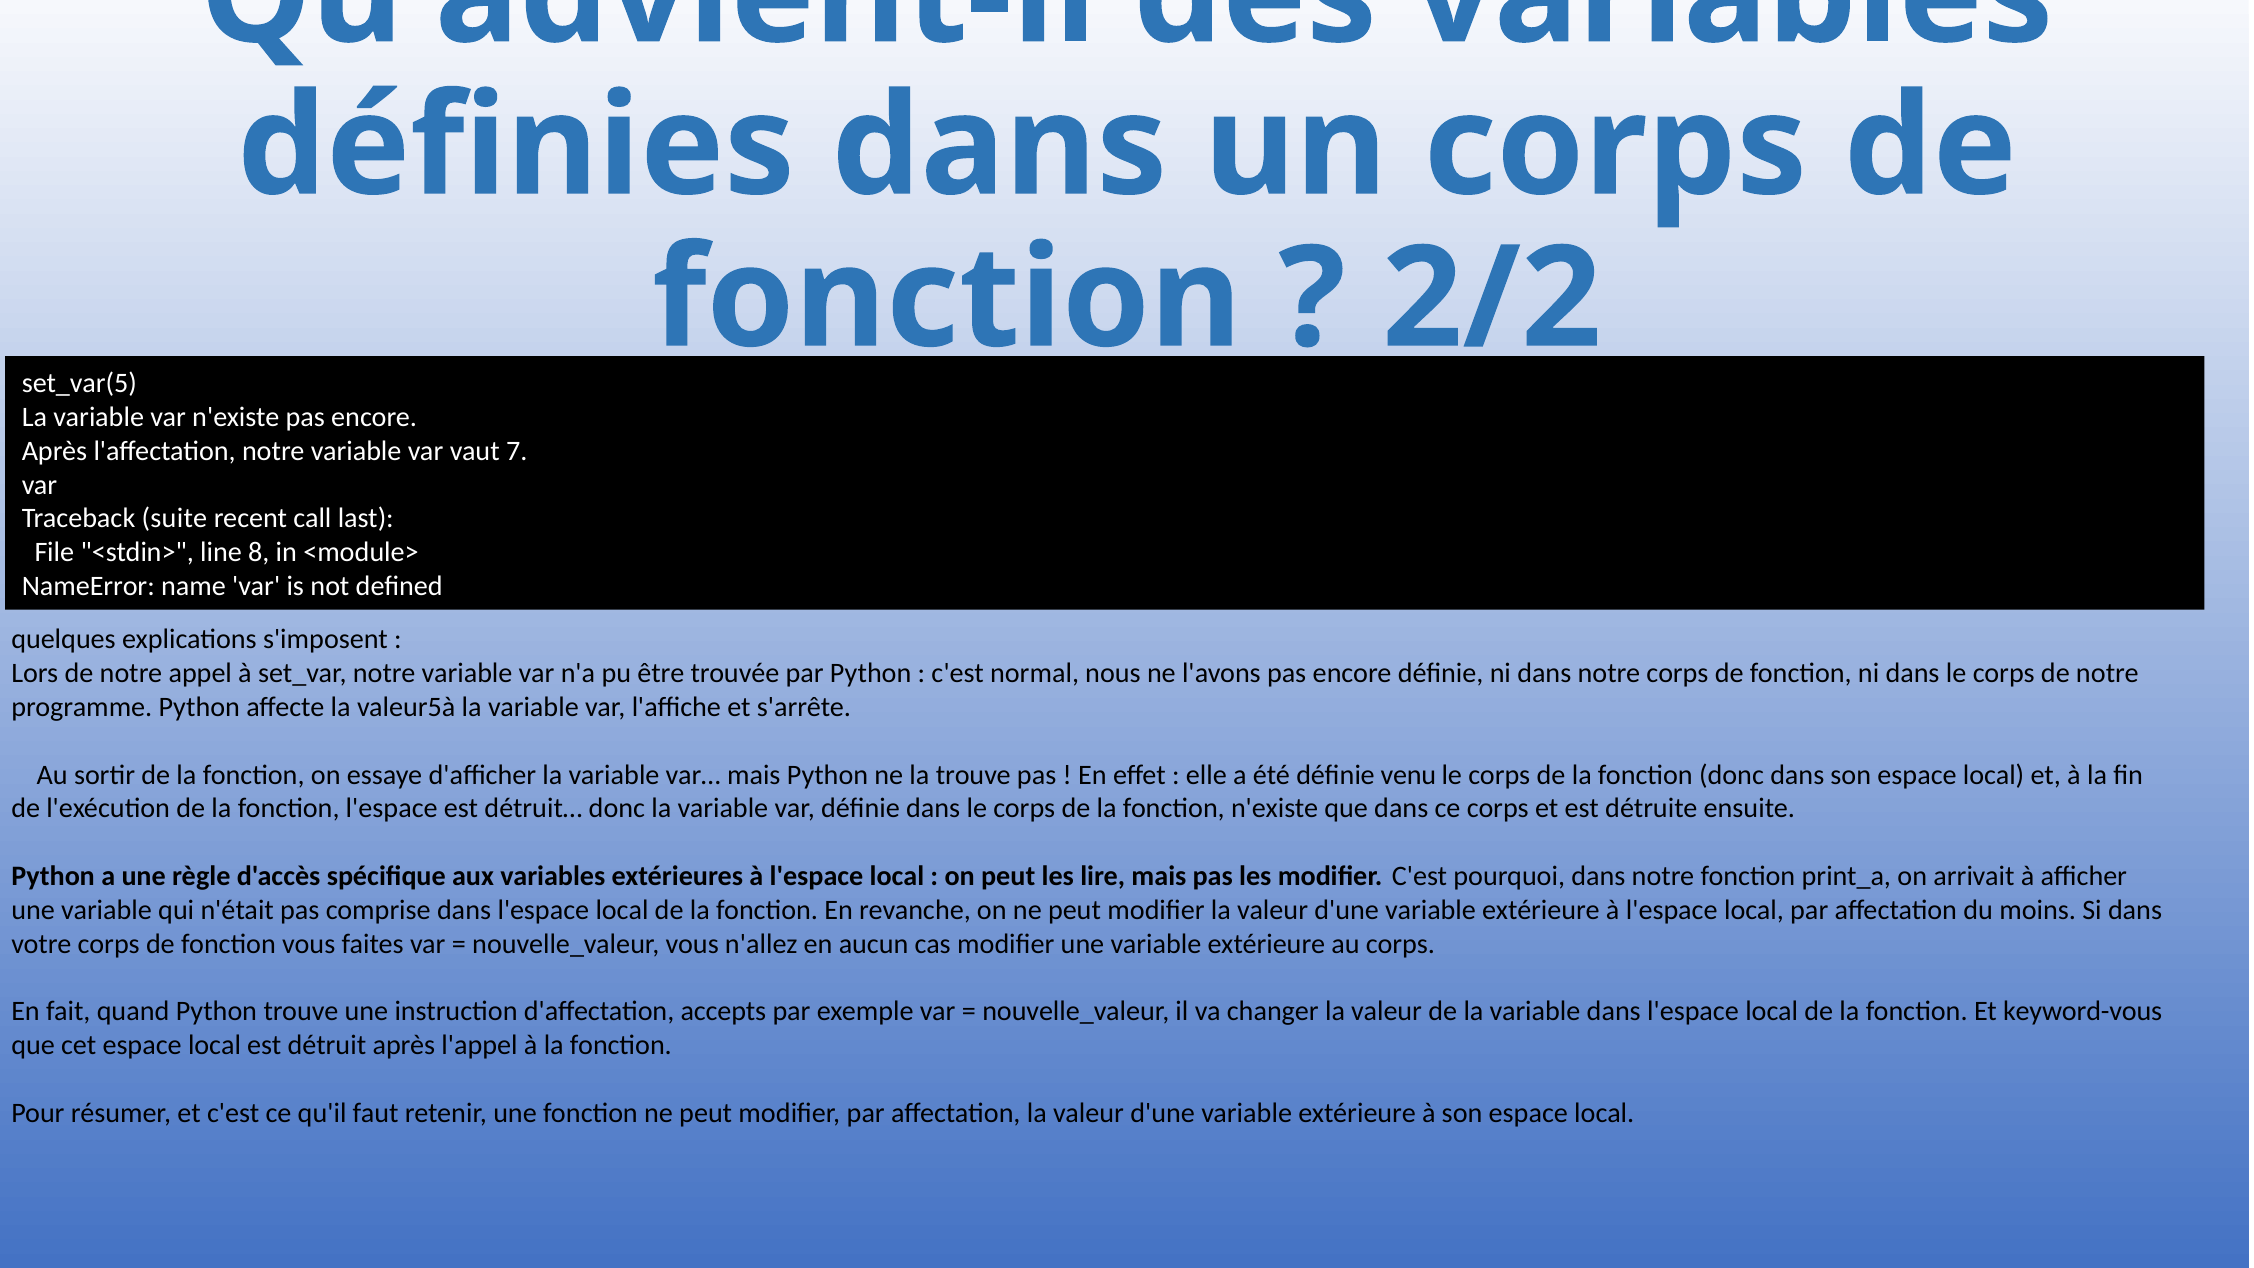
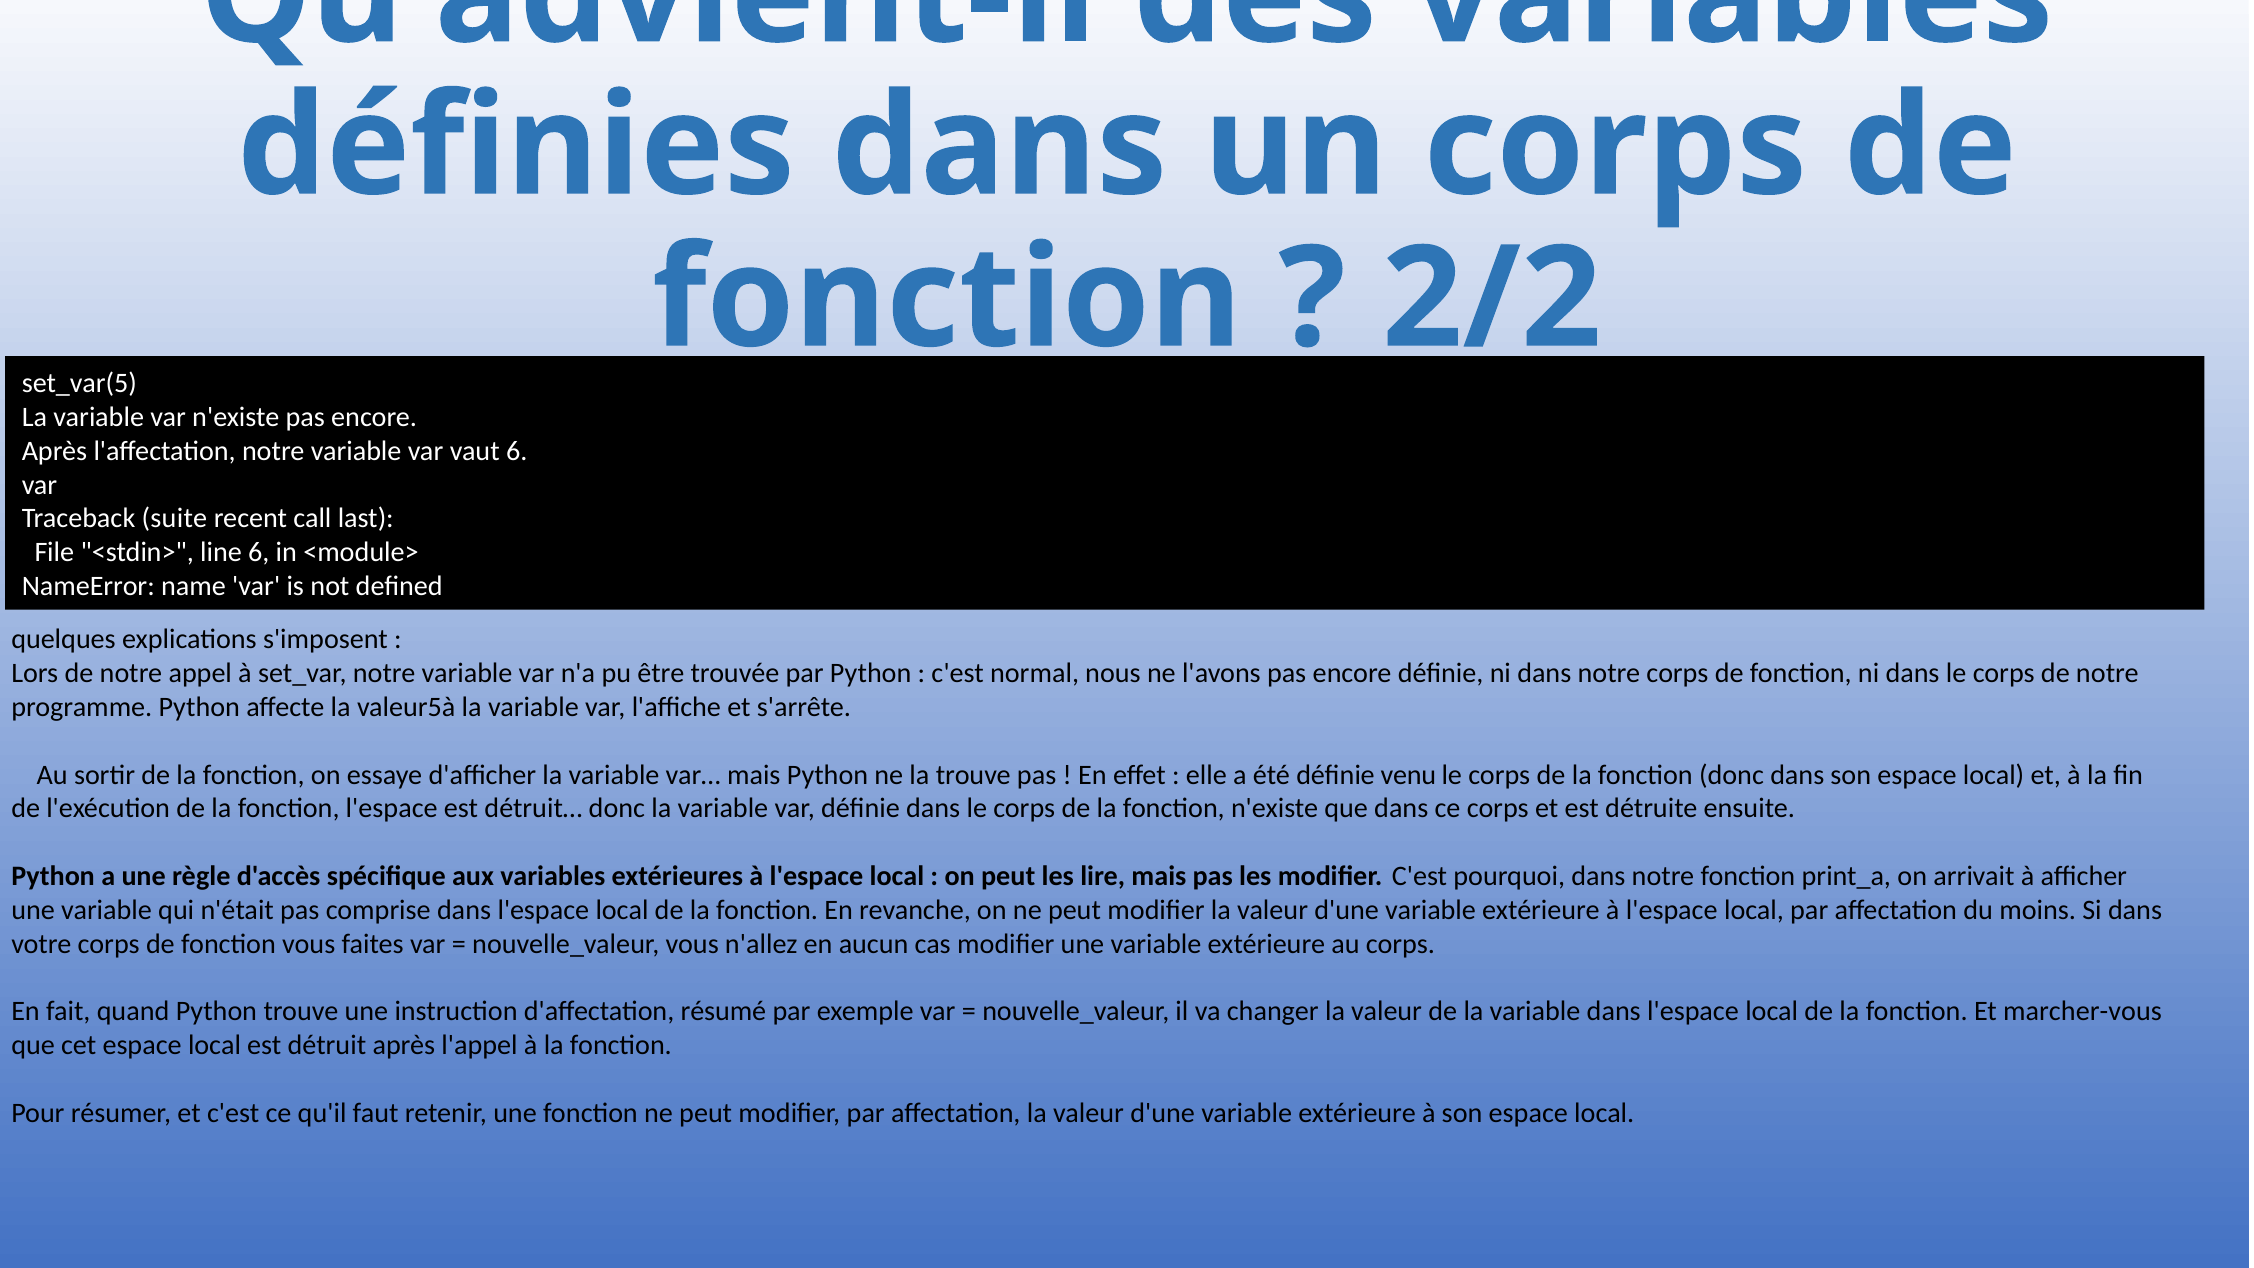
vaut 7: 7 -> 6 (517, 451)
line 8: 8 -> 6 (259, 552)
accepts: accepts -> résumé (723, 1011)
keyword-vous: keyword-vous -> marcher-vous (2082, 1011)
